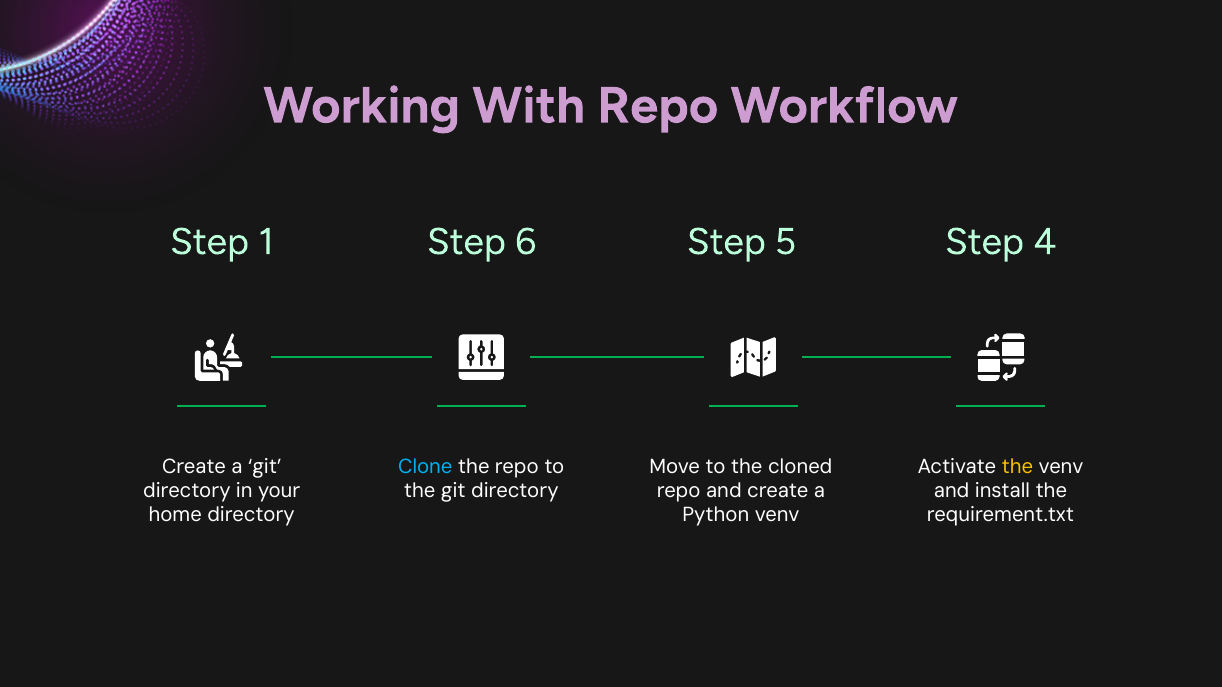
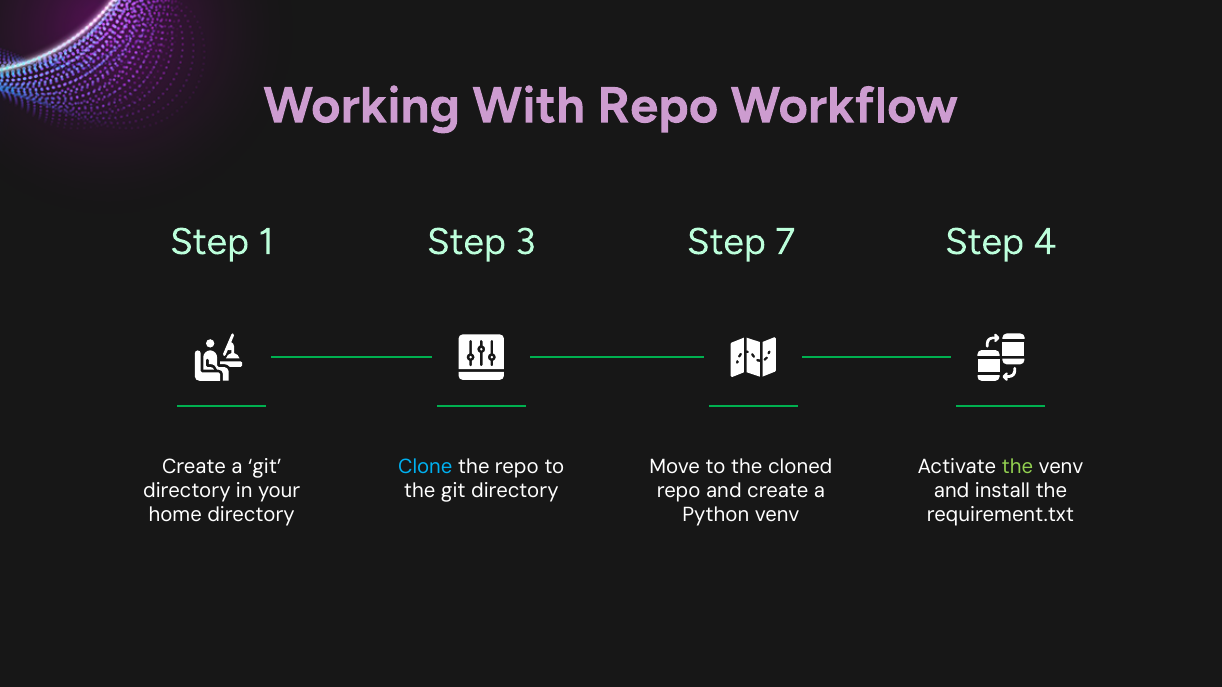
6: 6 -> 3 (525, 242)
5: 5 -> 7 (785, 242)
the colour: yellow -> light green (1017, 467)
